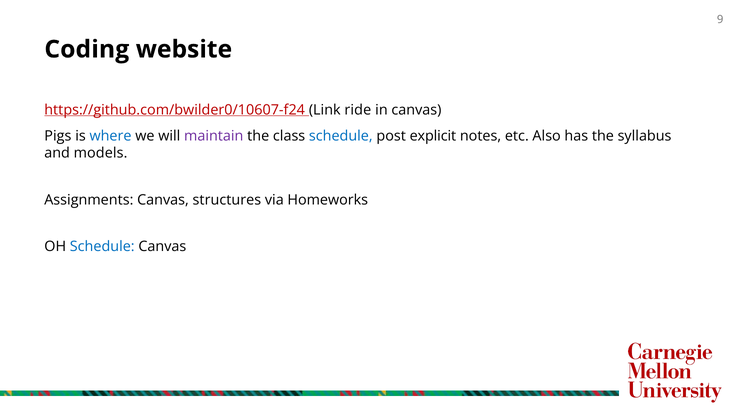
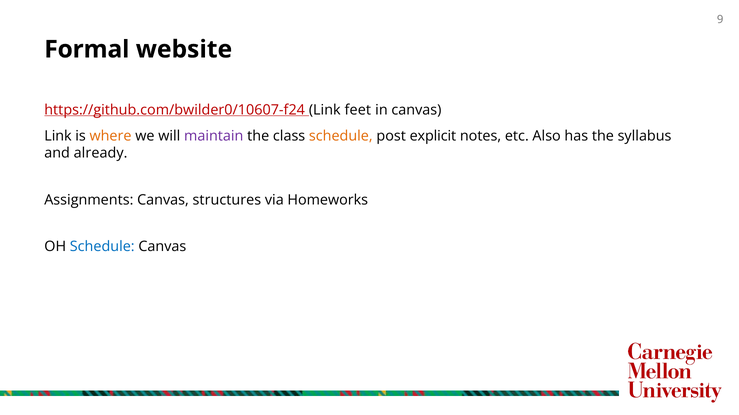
Coding: Coding -> Formal (87, 49)
ride: ride -> feet (358, 110)
Pigs: Pigs -> Link (58, 136)
where colour: blue -> orange (111, 136)
schedule colour: blue -> orange (341, 136)
models: models -> already (101, 153)
